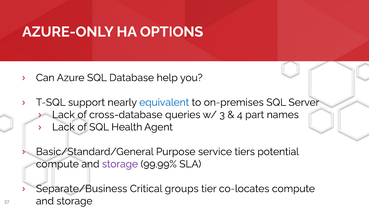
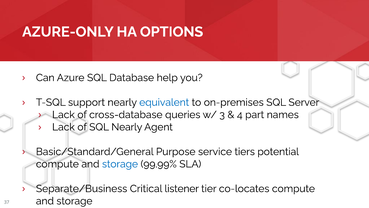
SQL Health: Health -> Nearly (127, 127)
storage colour: purple -> blue (120, 164)
groups: groups -> listener (182, 188)
